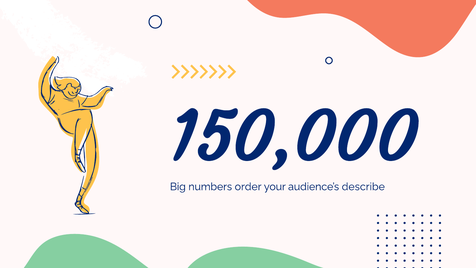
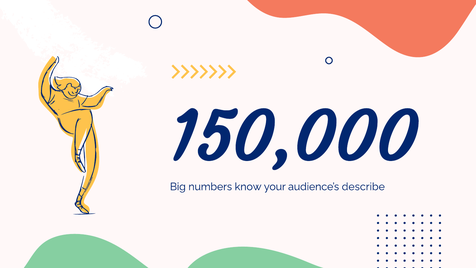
order: order -> know (248, 187)
